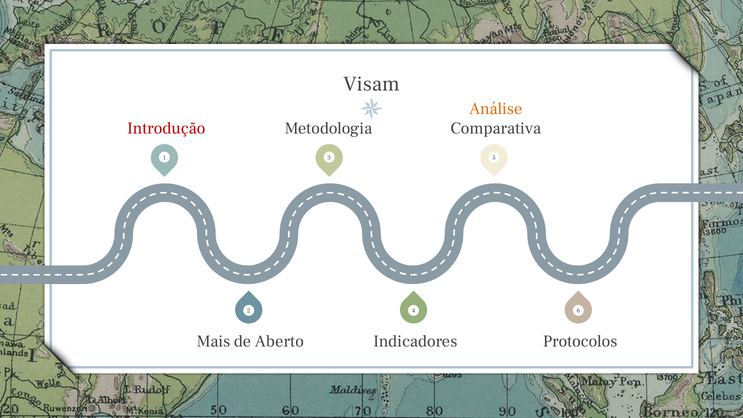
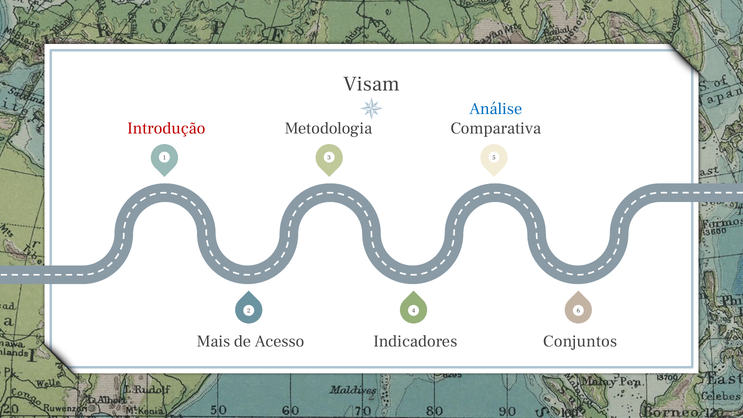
Análise colour: orange -> blue (496, 109)
Aberto: Aberto -> Acesso (280, 341)
Protocolos: Protocolos -> Conjuntos (580, 341)
